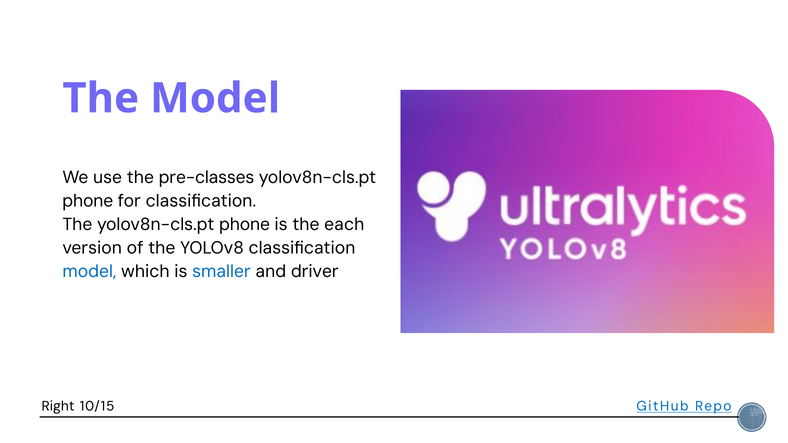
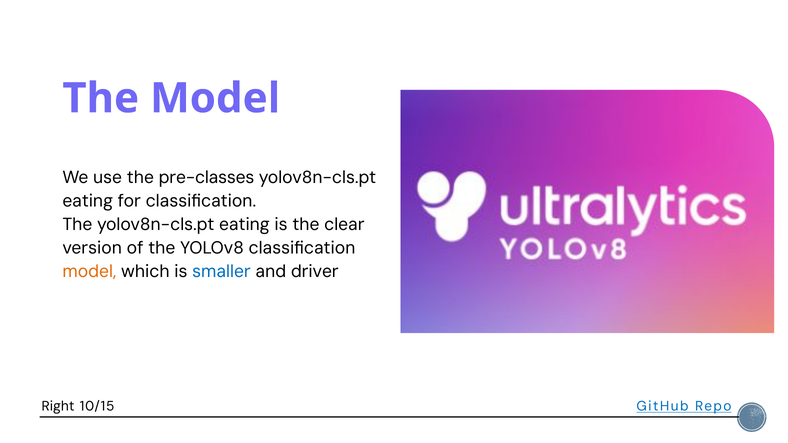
phone: phone -> eating (88, 201)
The yolov8n-cls.pt phone: phone -> eating (244, 224)
each: each -> clear (344, 224)
model colour: blue -> orange (89, 271)
